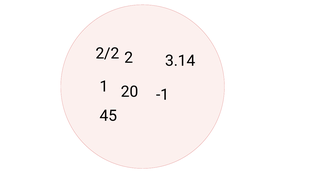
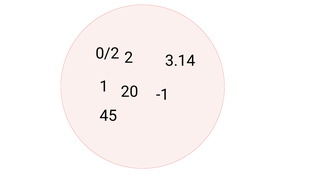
2/2: 2/2 -> 0/2 (107, 54)
